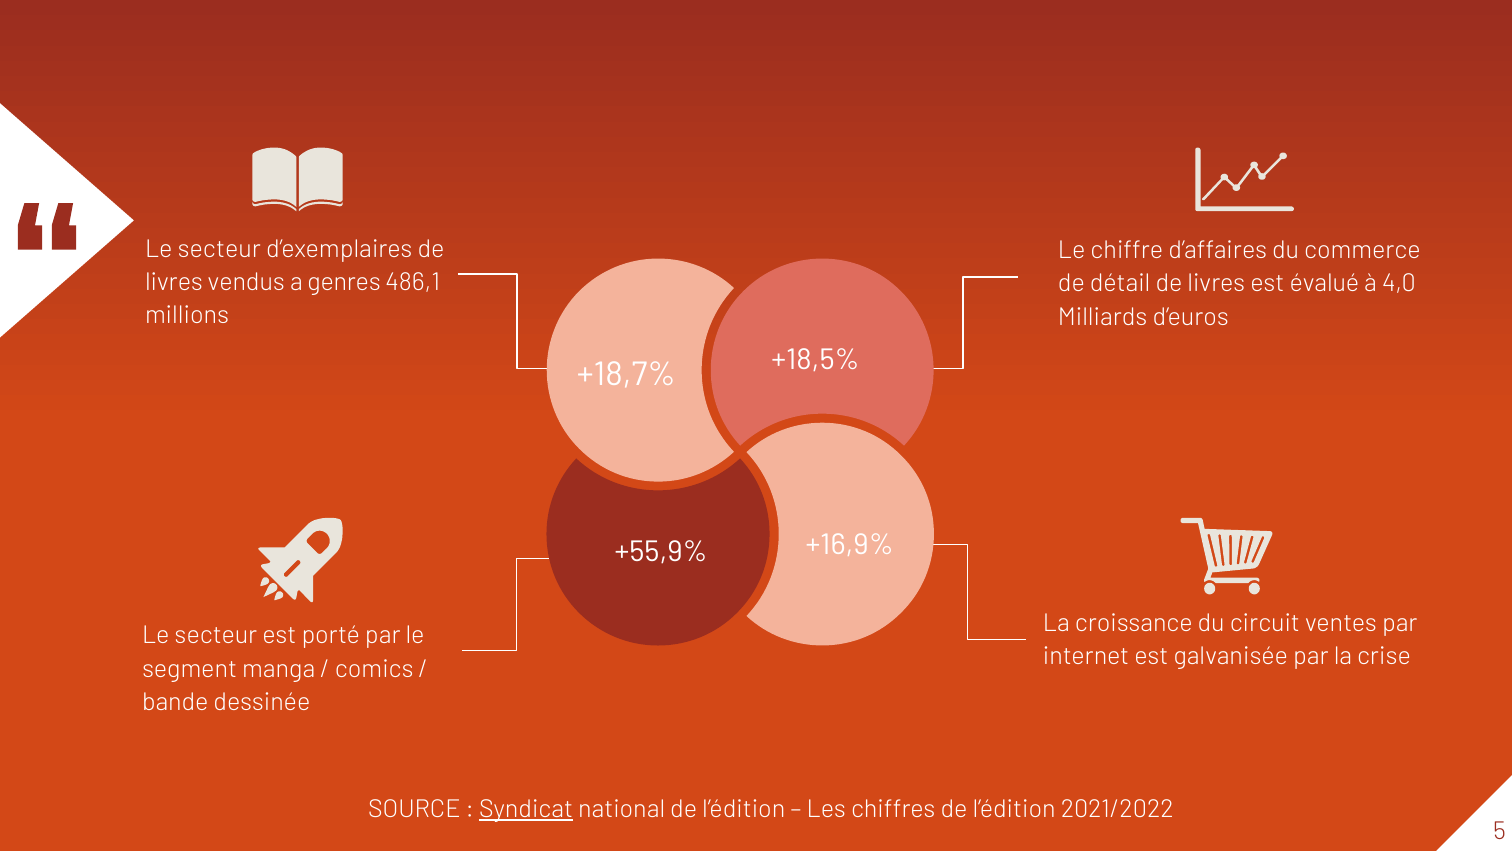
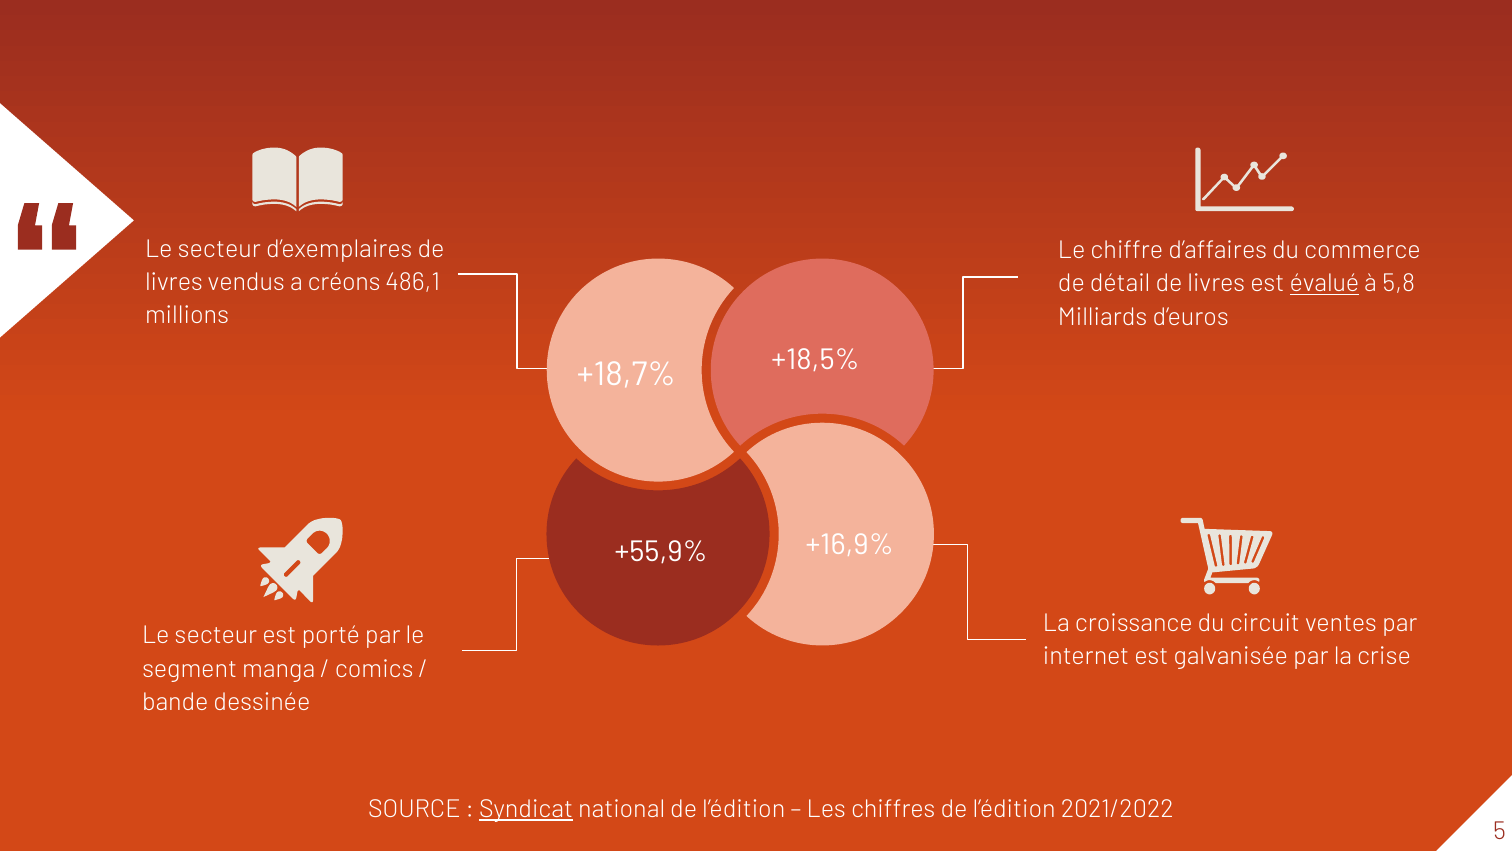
genres: genres -> créons (344, 282)
évalué underline: none -> present (1324, 283)
4,0: 4,0 -> 5,8 (1399, 283)
